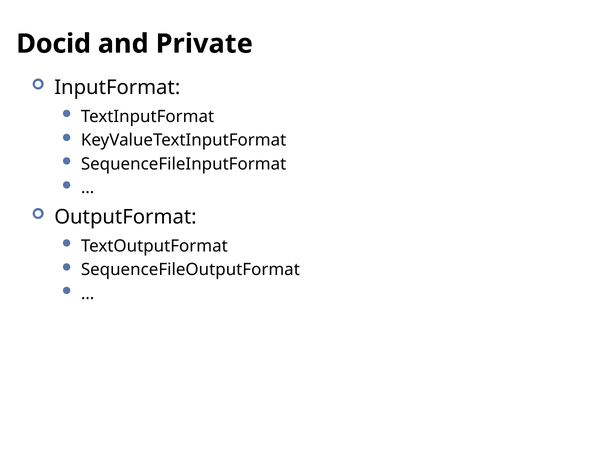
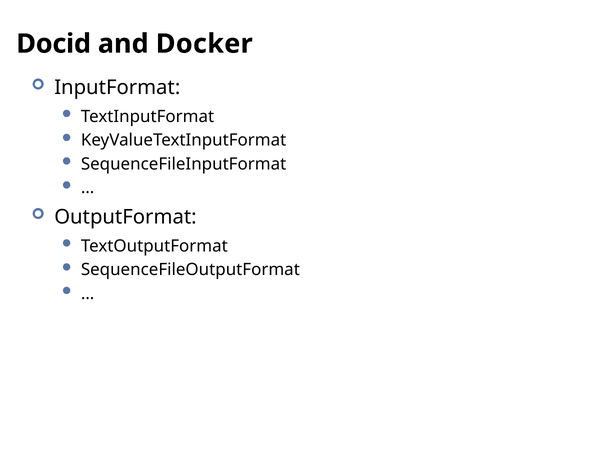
Private: Private -> Docker (204, 44)
